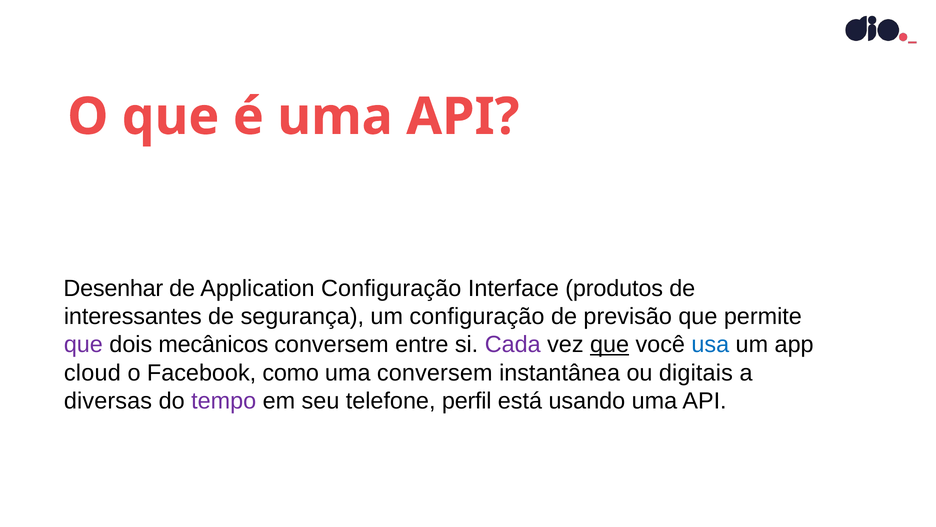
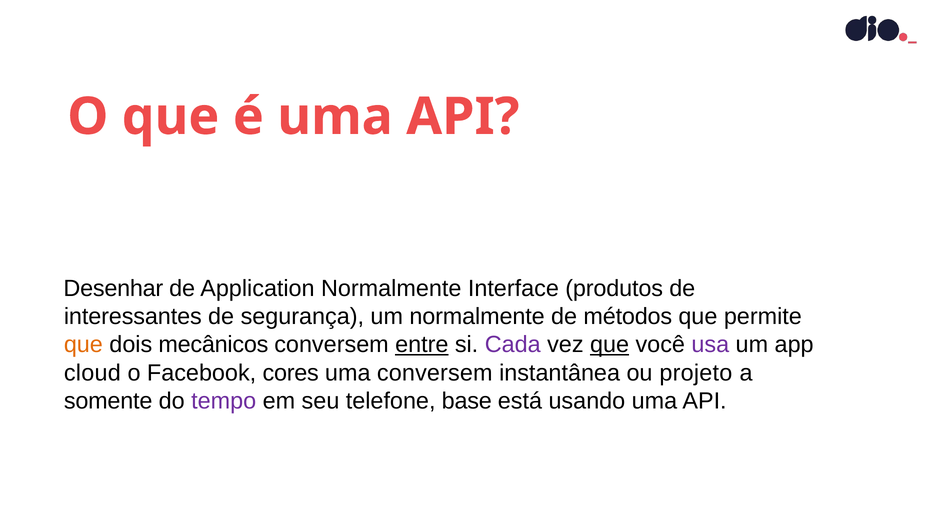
Application Configuração: Configuração -> Normalmente (391, 288)
um configuração: configuração -> normalmente (477, 316)
previsão: previsão -> métodos (628, 316)
que colour: purple -> orange (83, 344)
entre underline: none -> present (422, 344)
usa colour: blue -> purple (710, 344)
como: como -> cores (291, 373)
digitais: digitais -> projeto (696, 373)
diversas: diversas -> somente (108, 401)
perfil: perfil -> base (467, 401)
